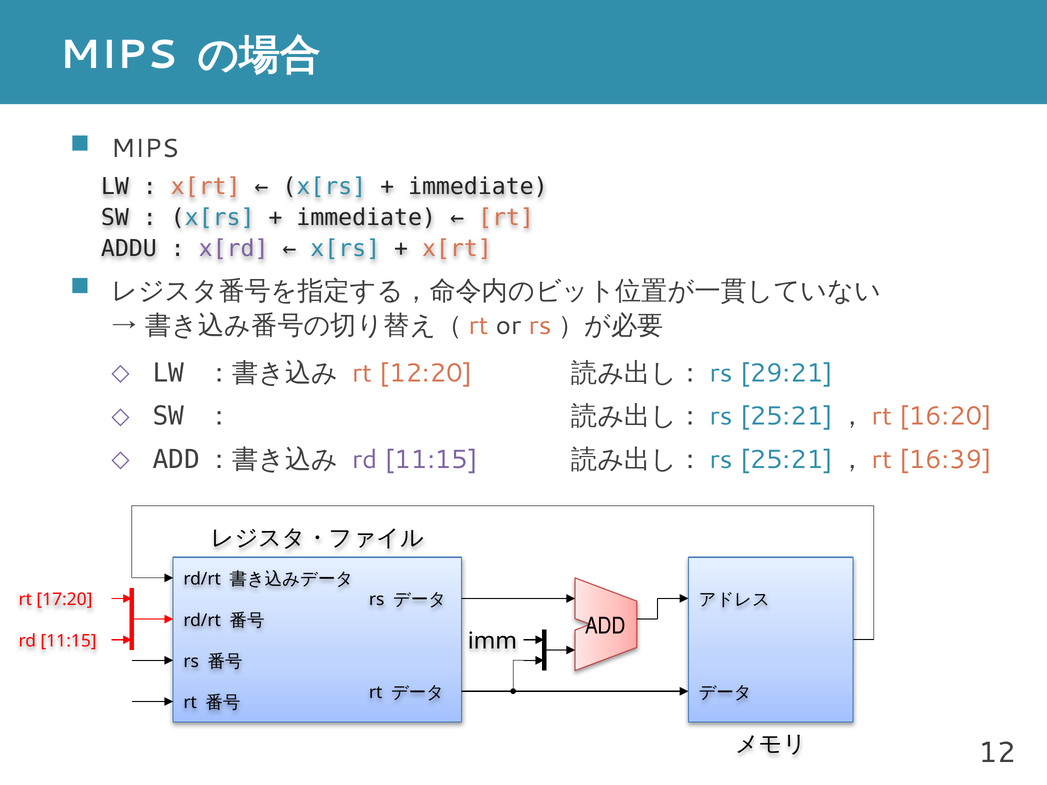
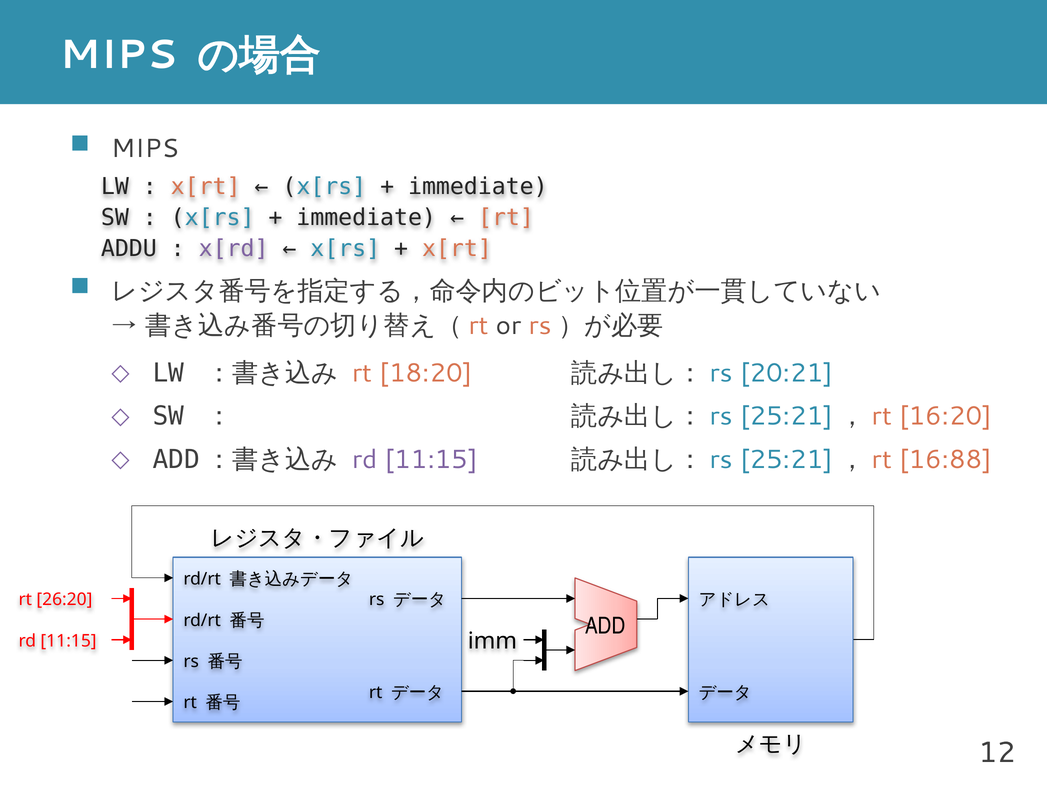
12:20: 12:20 -> 18:20 (426, 373)
29:21: 29:21 -> 20:21 (787, 373)
16:39: 16:39 -> 16:88 (946, 460)
17:20: 17:20 -> 26:20 (64, 600)
